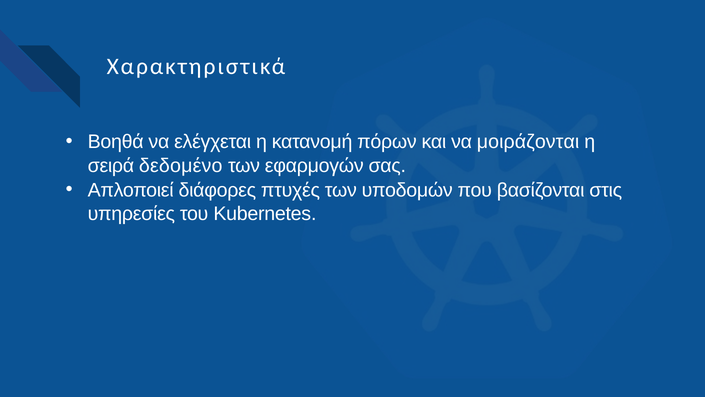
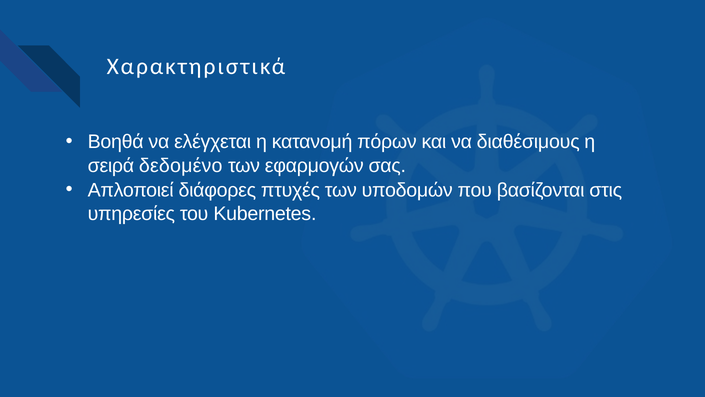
μοιράζονται: μοιράζονται -> διαθέσιμους (528, 142)
